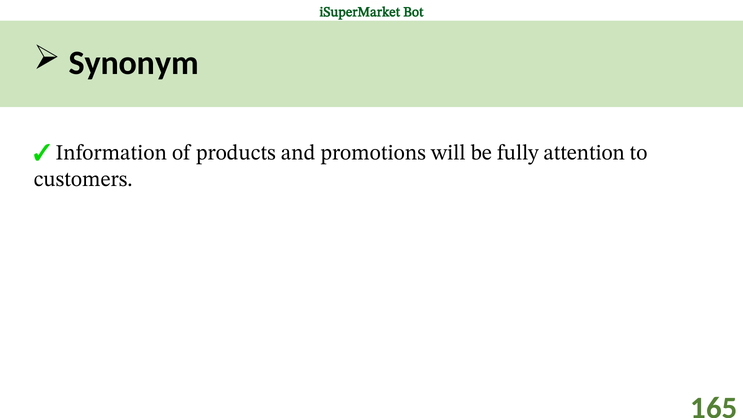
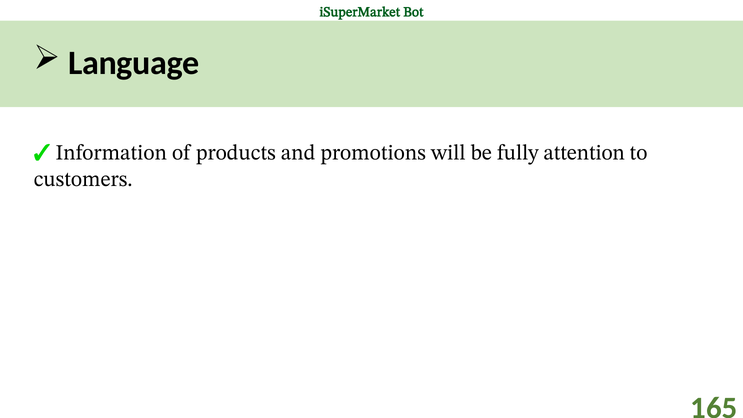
Synonym: Synonym -> Language (134, 63)
